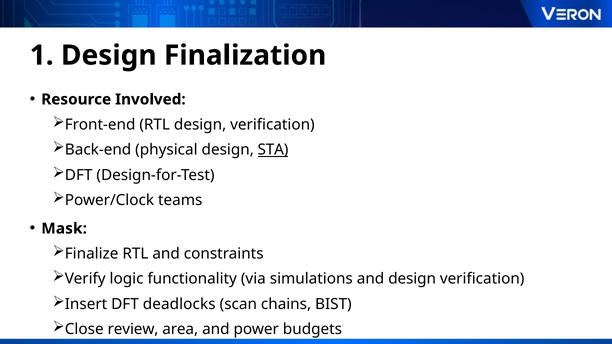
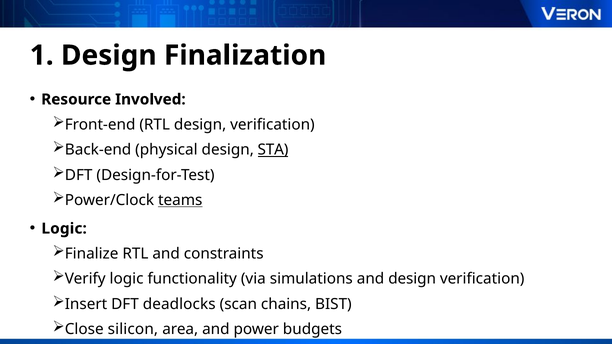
teams underline: none -> present (180, 200)
Mask: Mask -> Logic (64, 229)
review: review -> silicon (133, 330)
